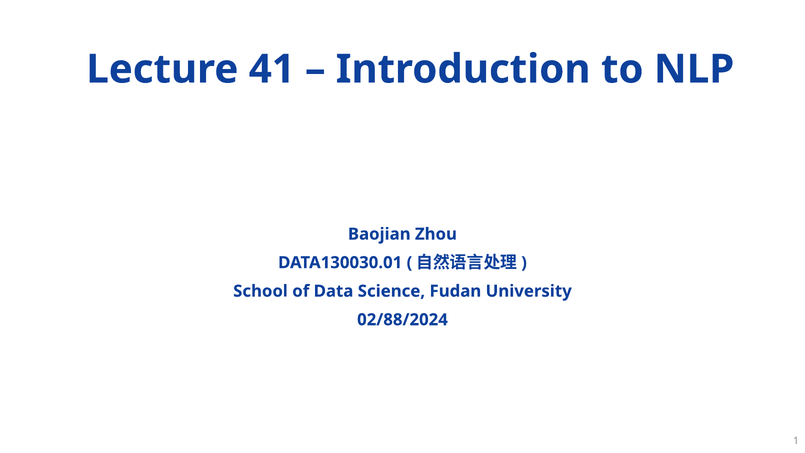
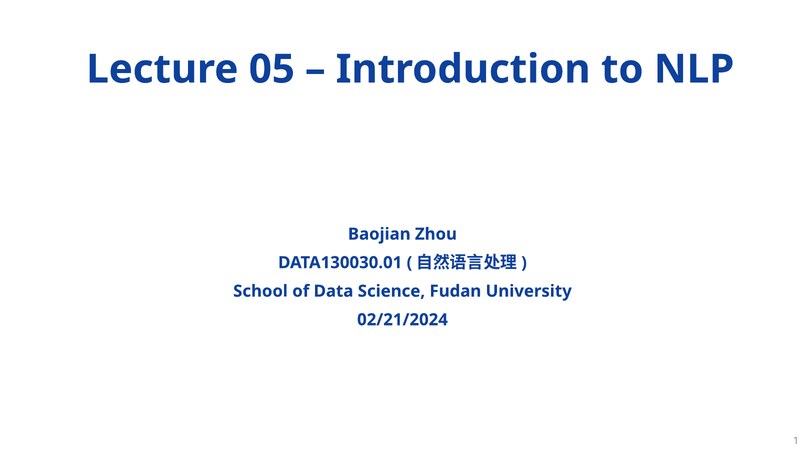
41: 41 -> 05 (272, 69)
02/88/2024: 02/88/2024 -> 02/21/2024 (403, 320)
